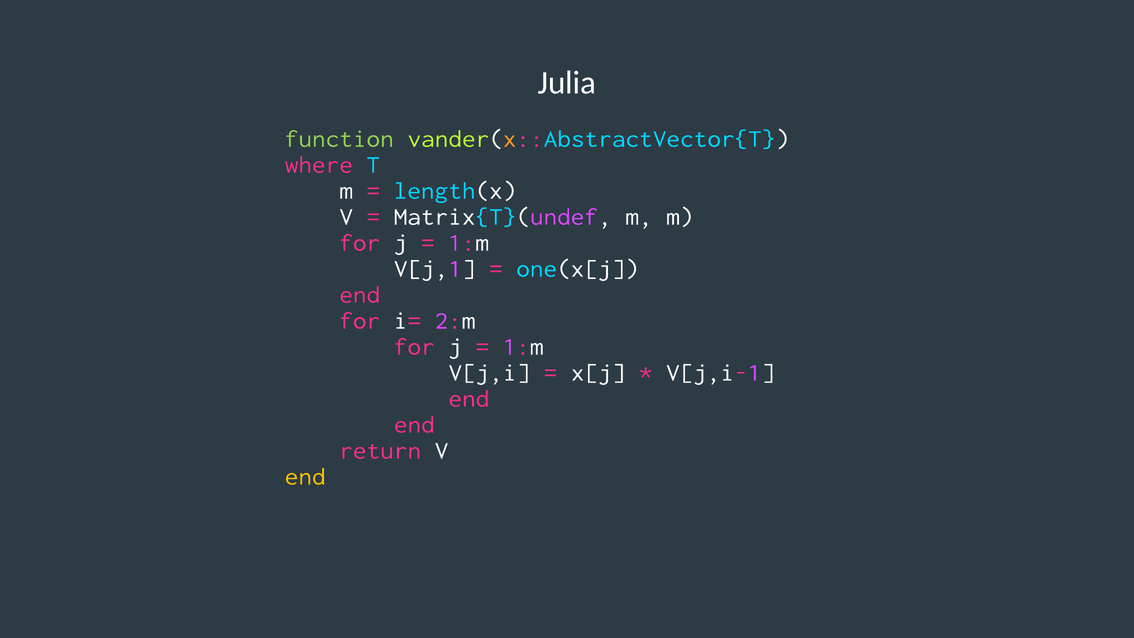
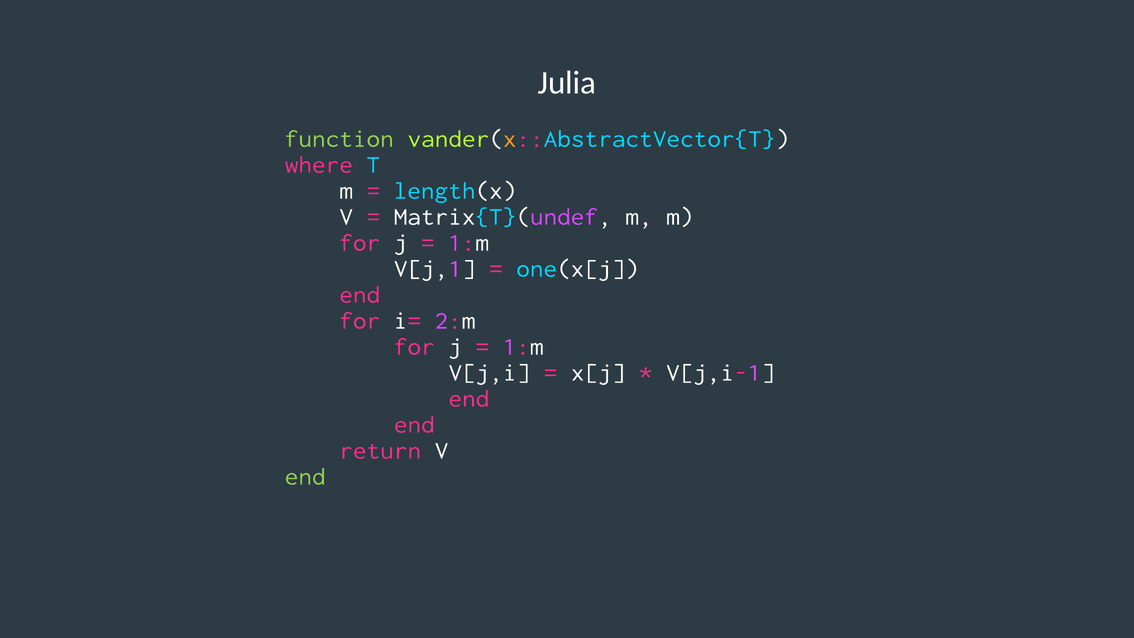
end colour: yellow -> light green (305, 476)
